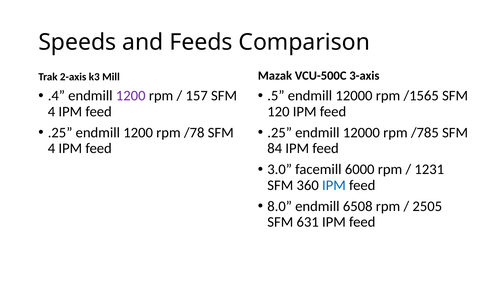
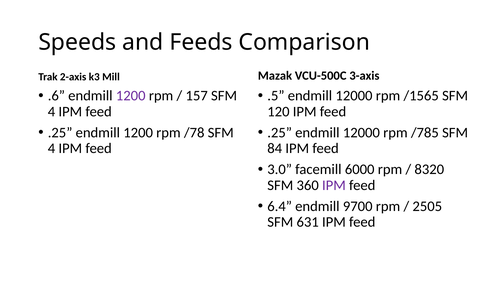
.4: .4 -> .6 (56, 96)
1231: 1231 -> 8320 (429, 170)
IPM colour: blue -> purple (334, 186)
8.0: 8.0 -> 6.4 (280, 207)
6508: 6508 -> 9700 (358, 207)
